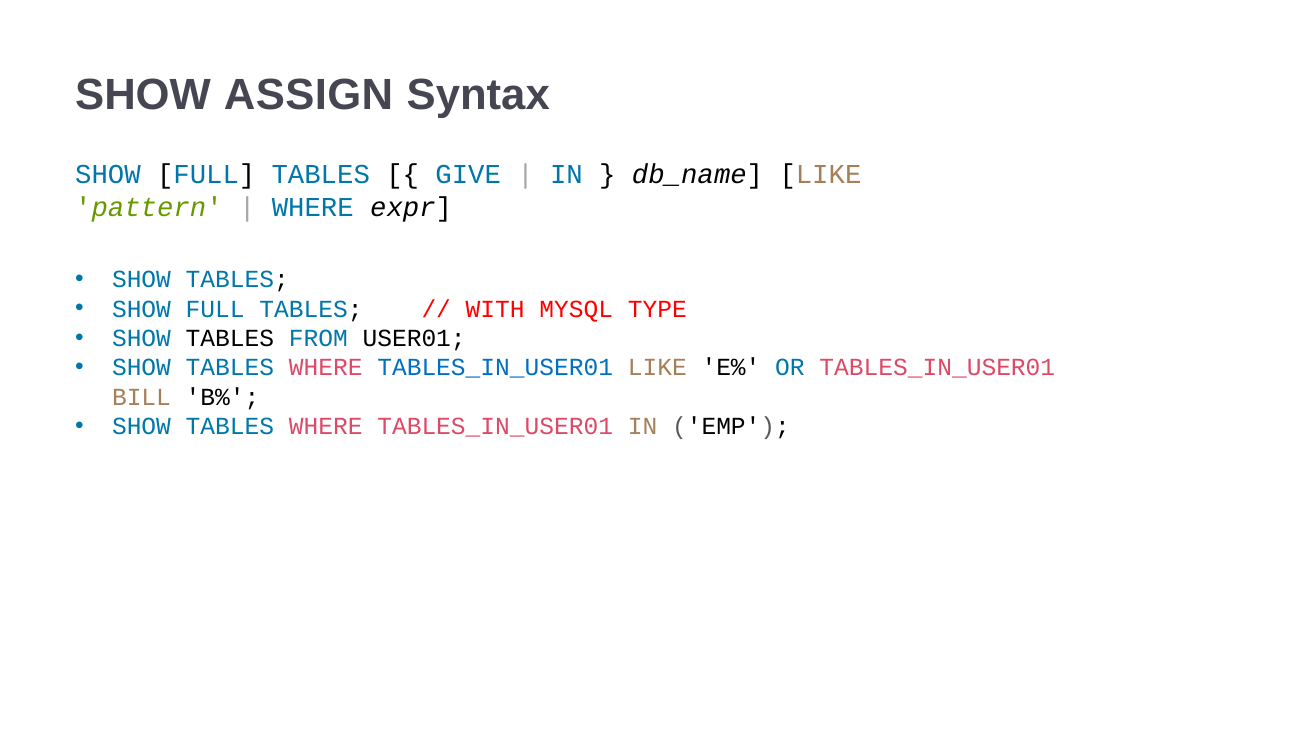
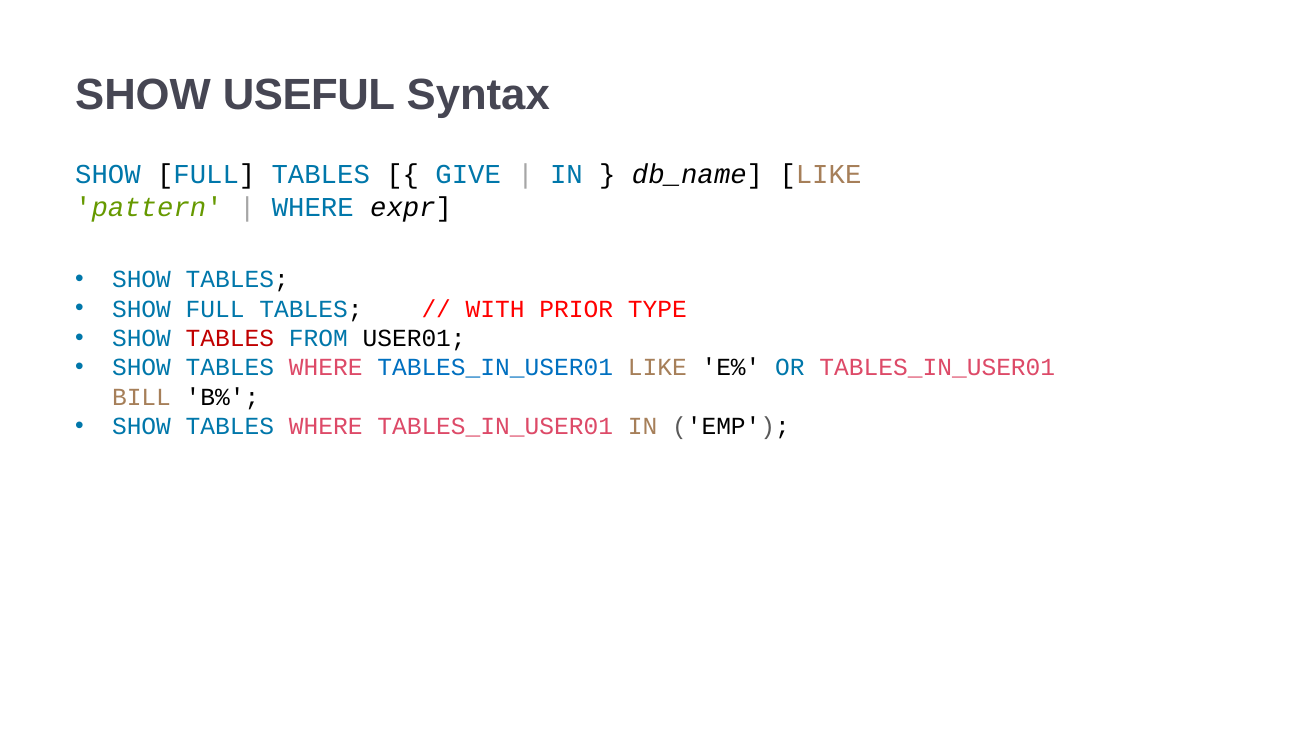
ASSIGN: ASSIGN -> USEFUL (309, 95)
MYSQL: MYSQL -> PRIOR (576, 309)
TABLES colour: black -> red (230, 338)
